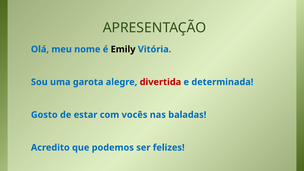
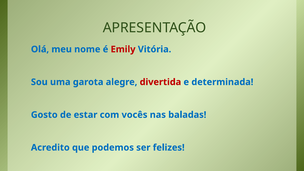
Emily colour: black -> red (123, 49)
